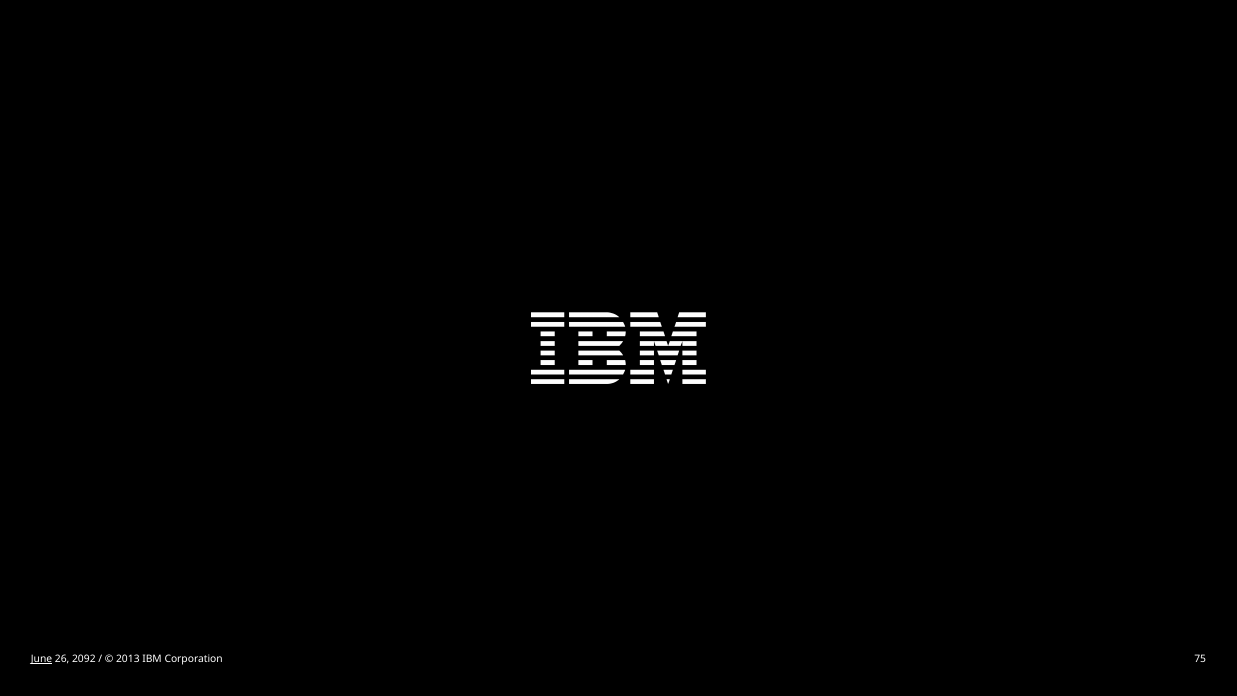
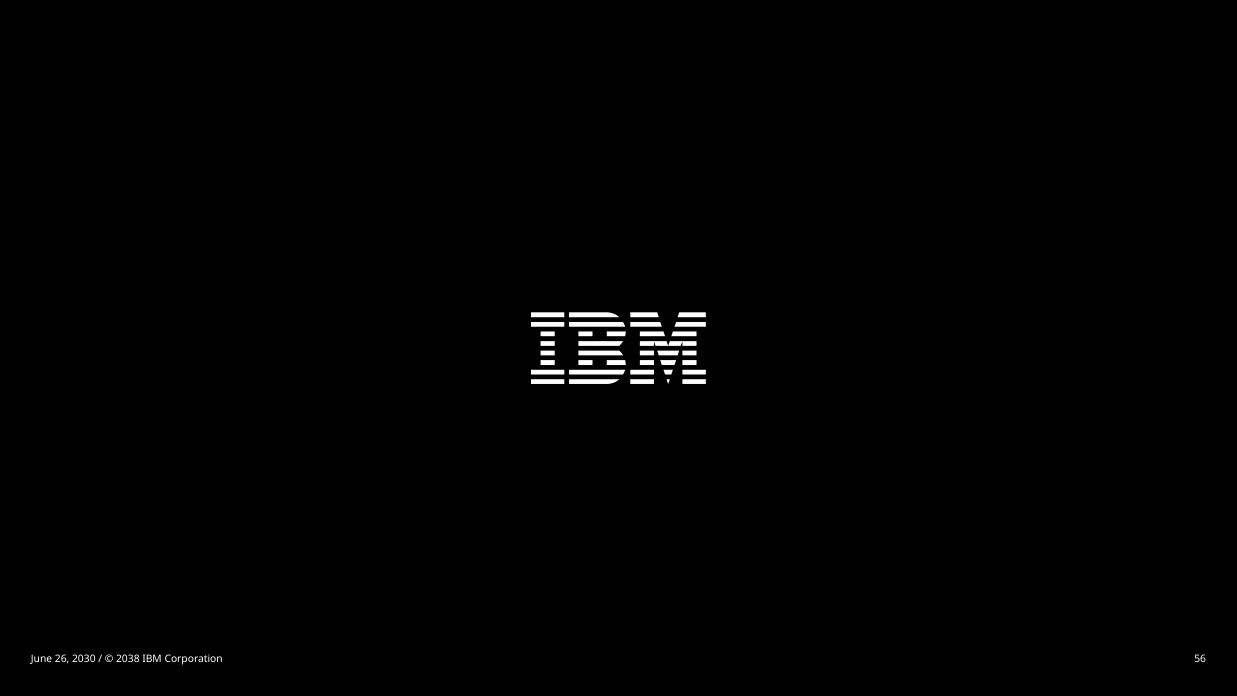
June underline: present -> none (42, 659)
2092: 2092 -> 2030 (84, 659)
2013: 2013 -> 2038 (128, 659)
75: 75 -> 56 (1200, 659)
